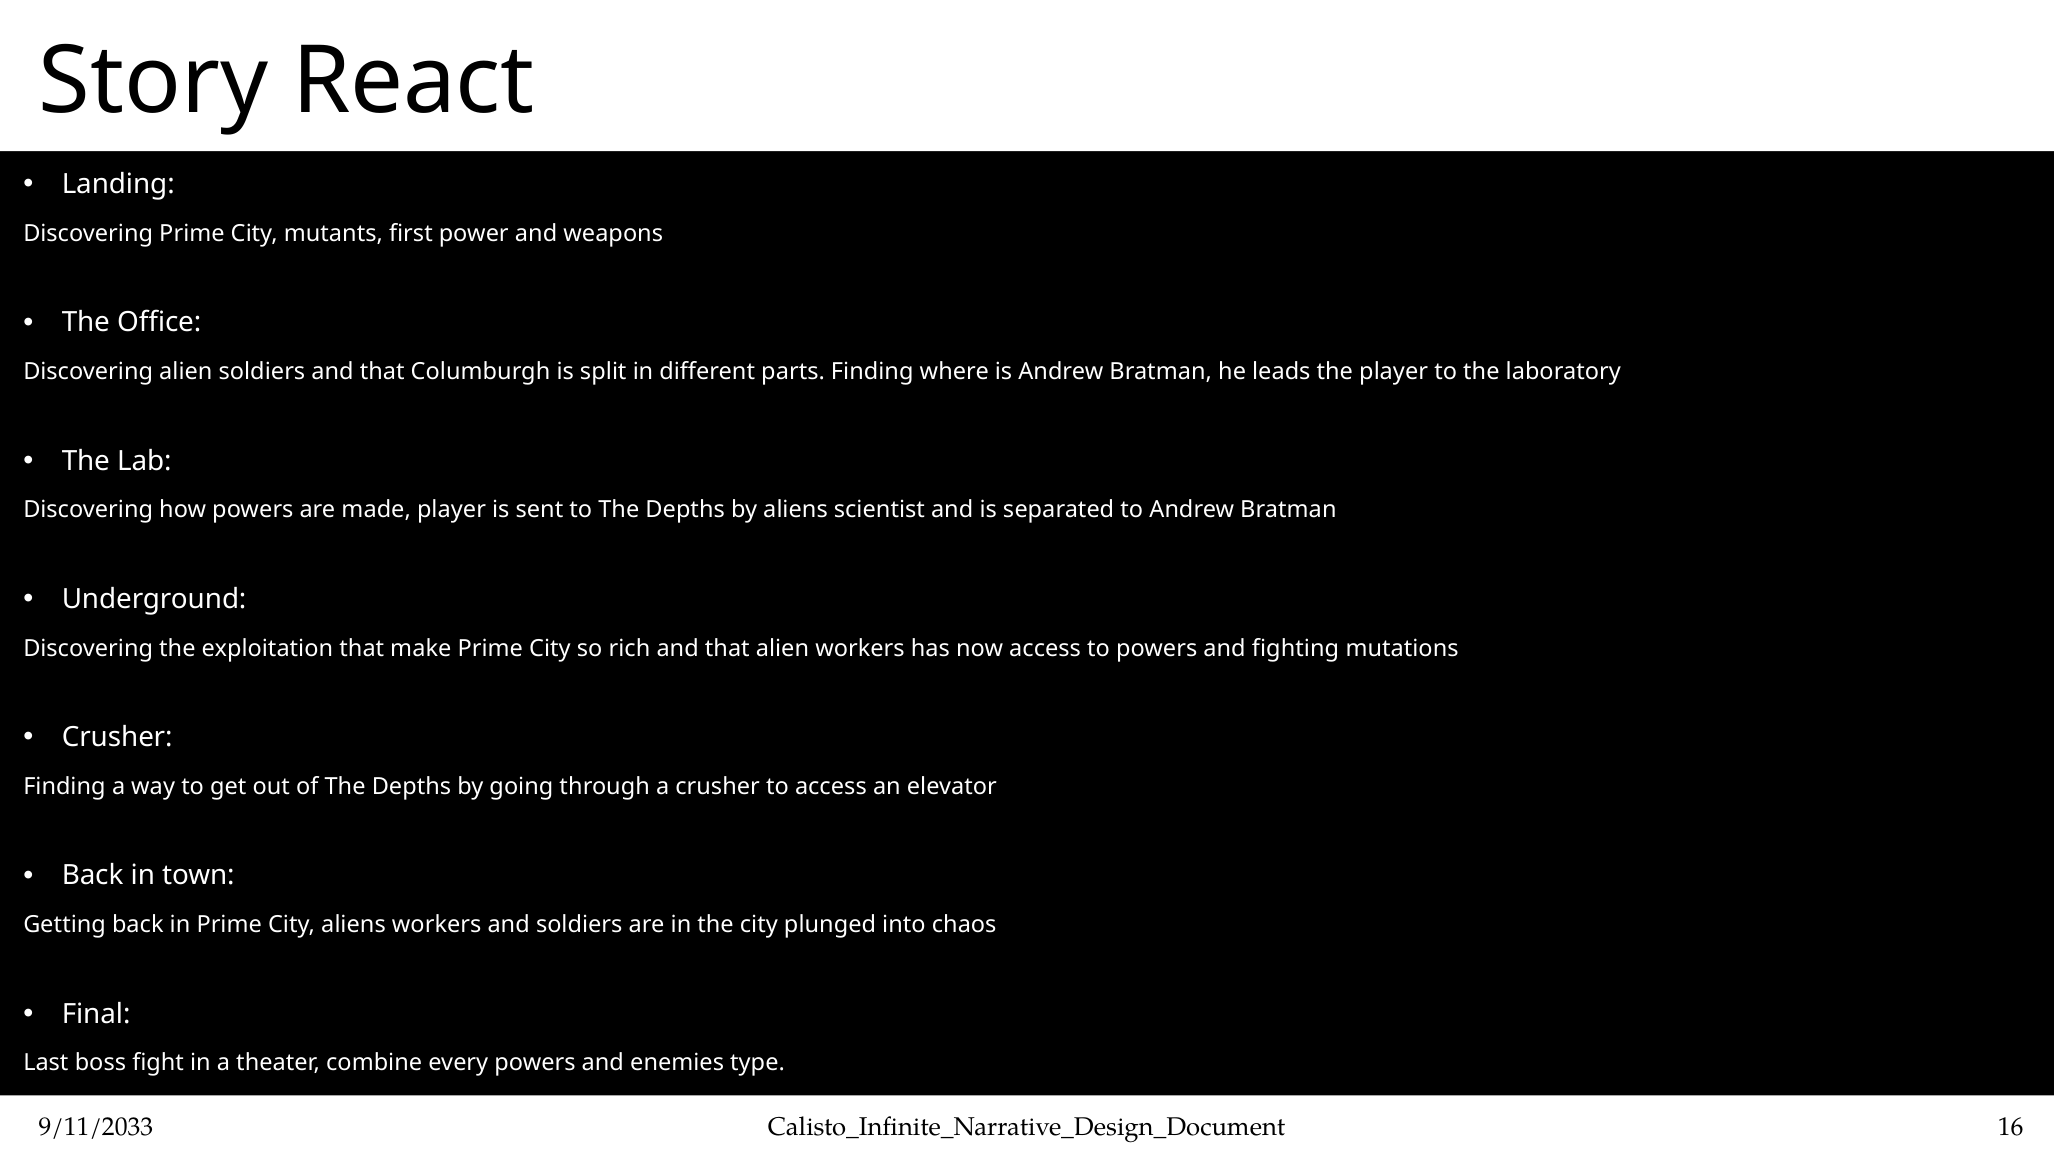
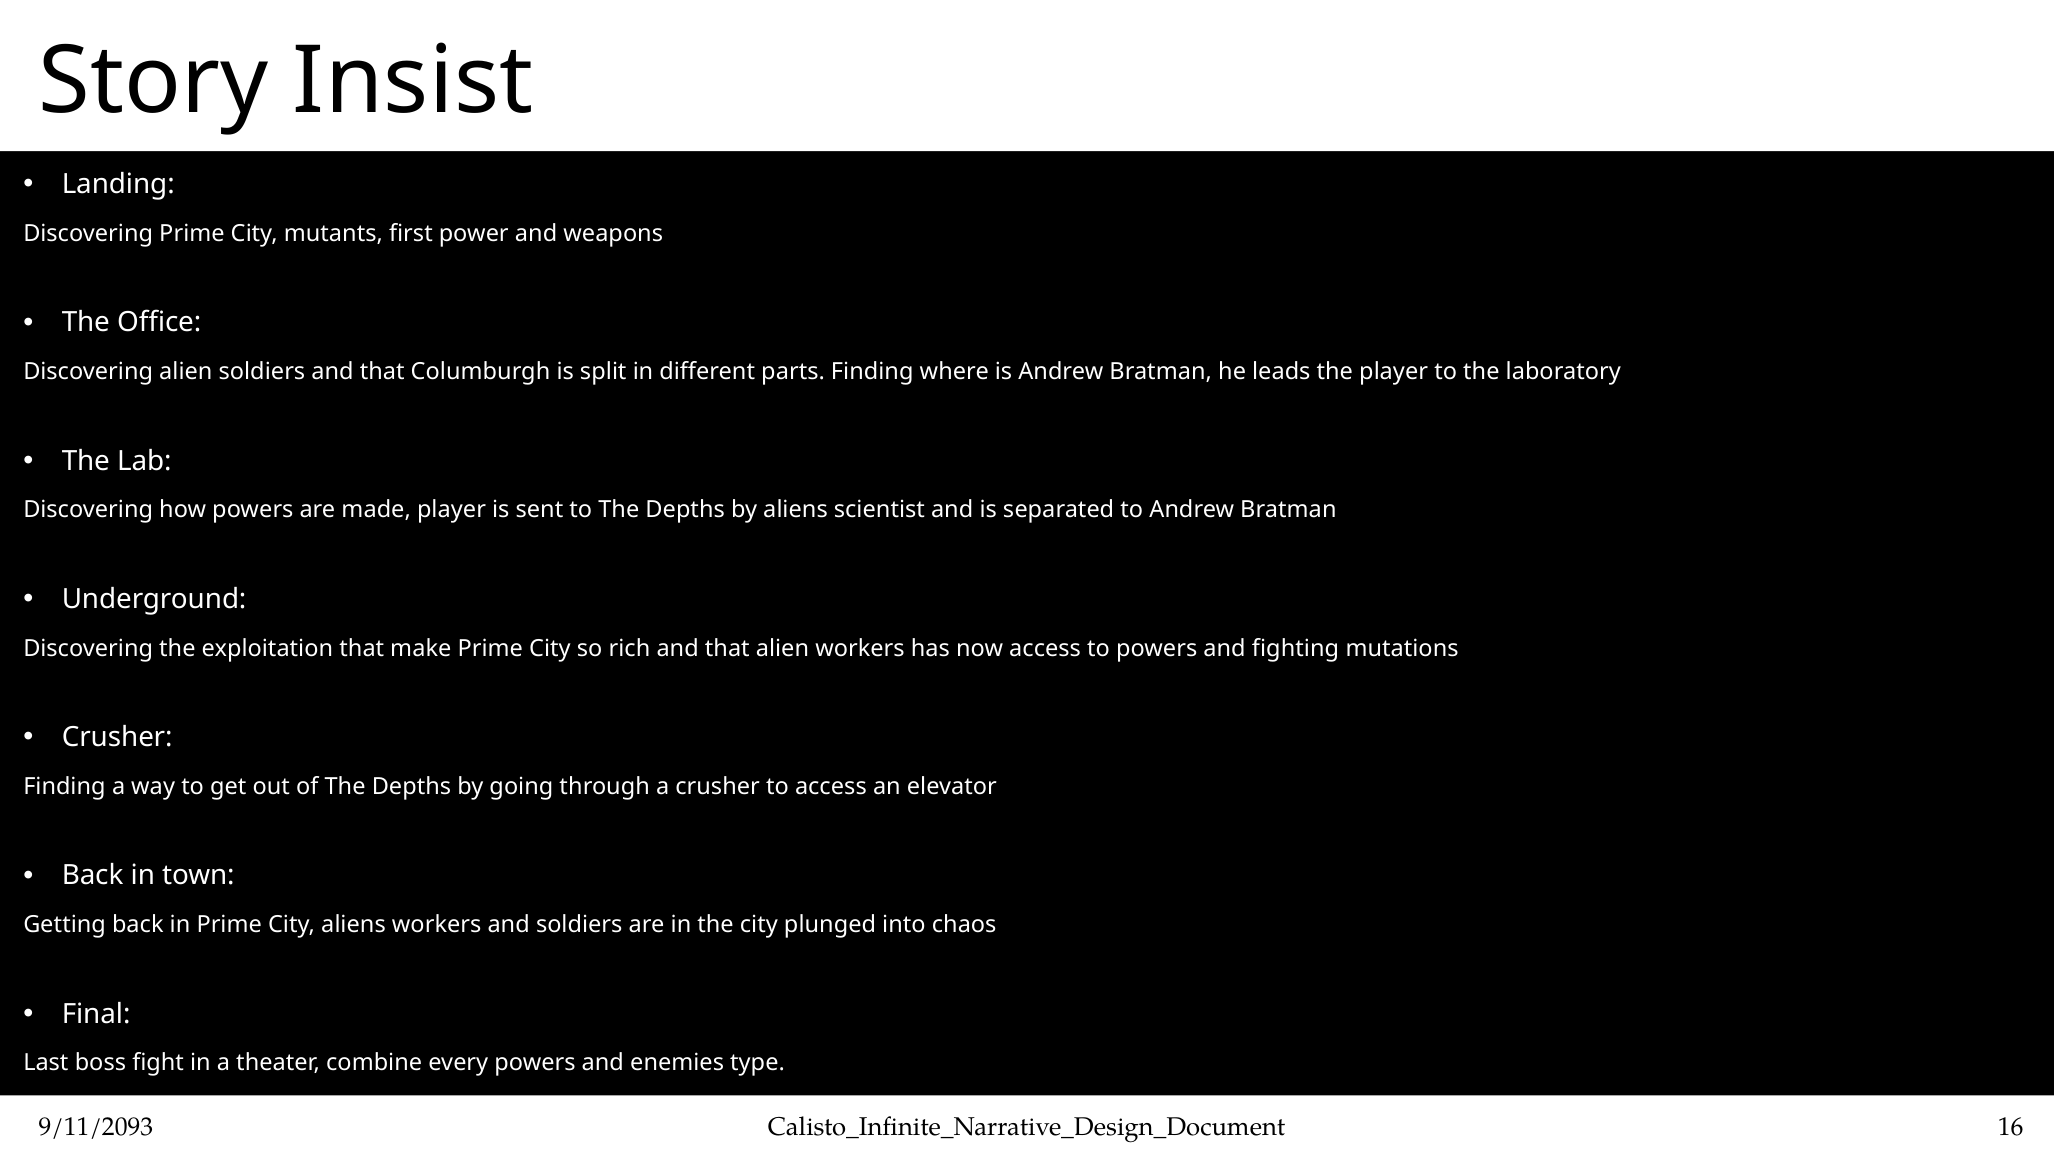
React: React -> Insist (413, 81)
9/11/2033: 9/11/2033 -> 9/11/2093 (96, 1127)
